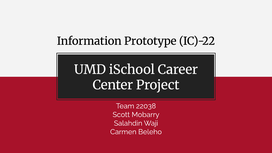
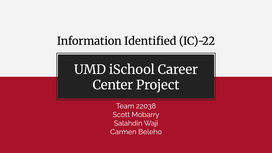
Prototype: Prototype -> Identified (150, 41)
